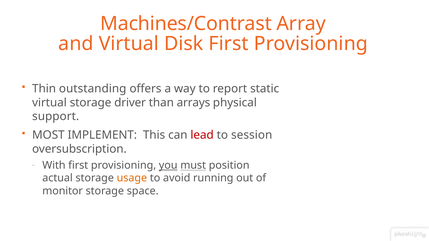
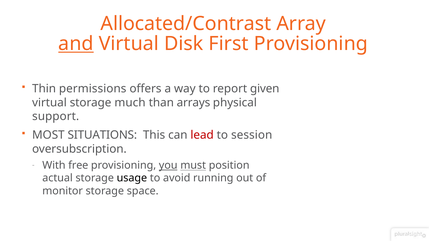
Machines/Contrast: Machines/Contrast -> Allocated/Contrast (186, 24)
and underline: none -> present (76, 44)
outstanding: outstanding -> permissions (93, 89)
static: static -> given (265, 89)
driver: driver -> much (130, 103)
IMPLEMENT: IMPLEMENT -> SITUATIONS (102, 135)
With first: first -> free (78, 165)
usage colour: orange -> black (132, 178)
